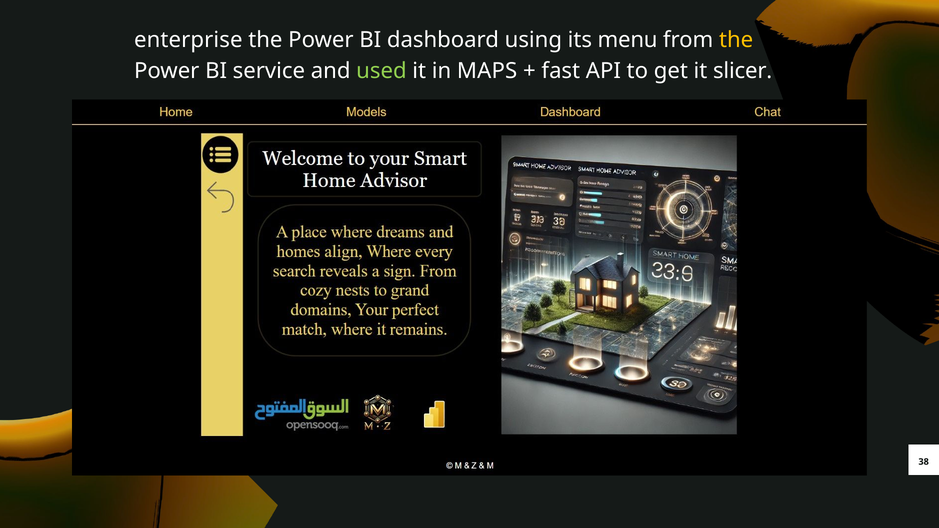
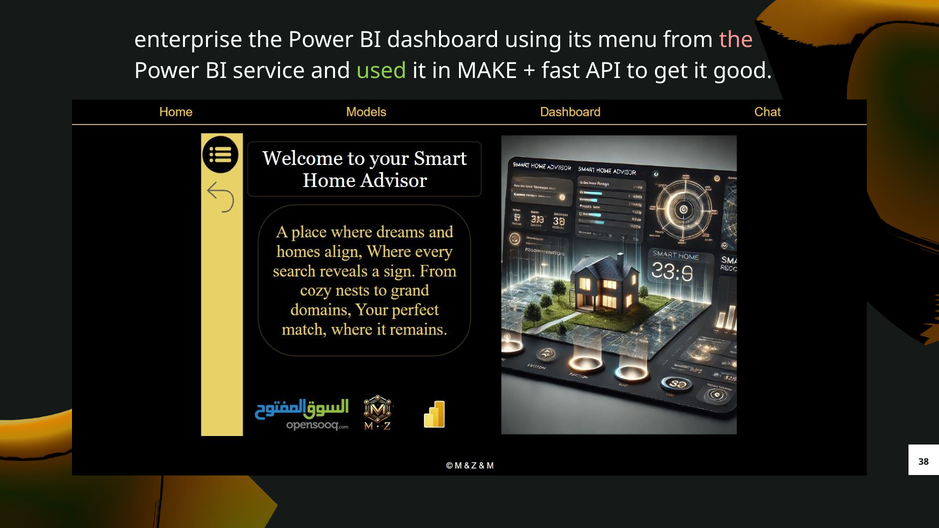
the colour: yellow -> pink (736, 40)
MAPS: MAPS -> MAKE (487, 71)
slicer: slicer -> good (743, 71)
